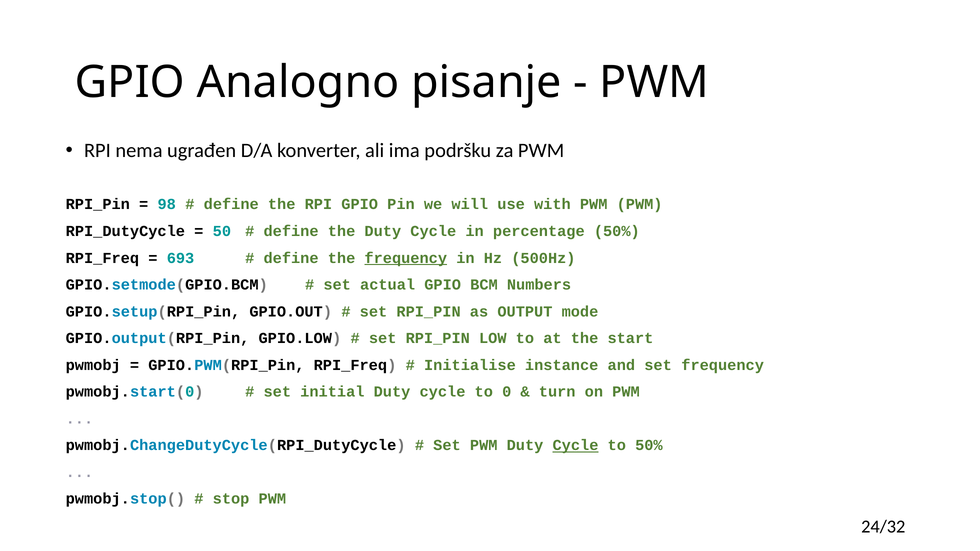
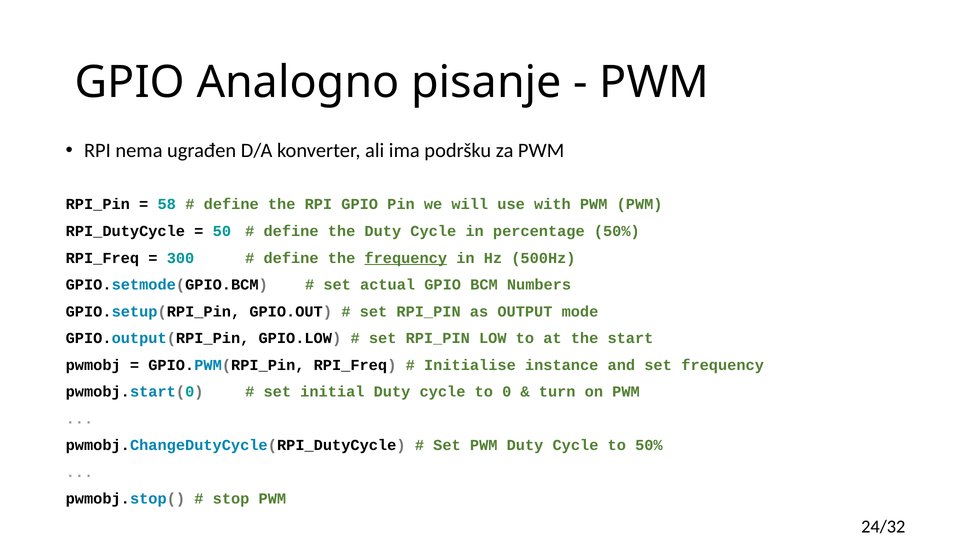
98: 98 -> 58 (167, 205)
693: 693 -> 300 (181, 258)
Cycle underline: present -> none (576, 445)
